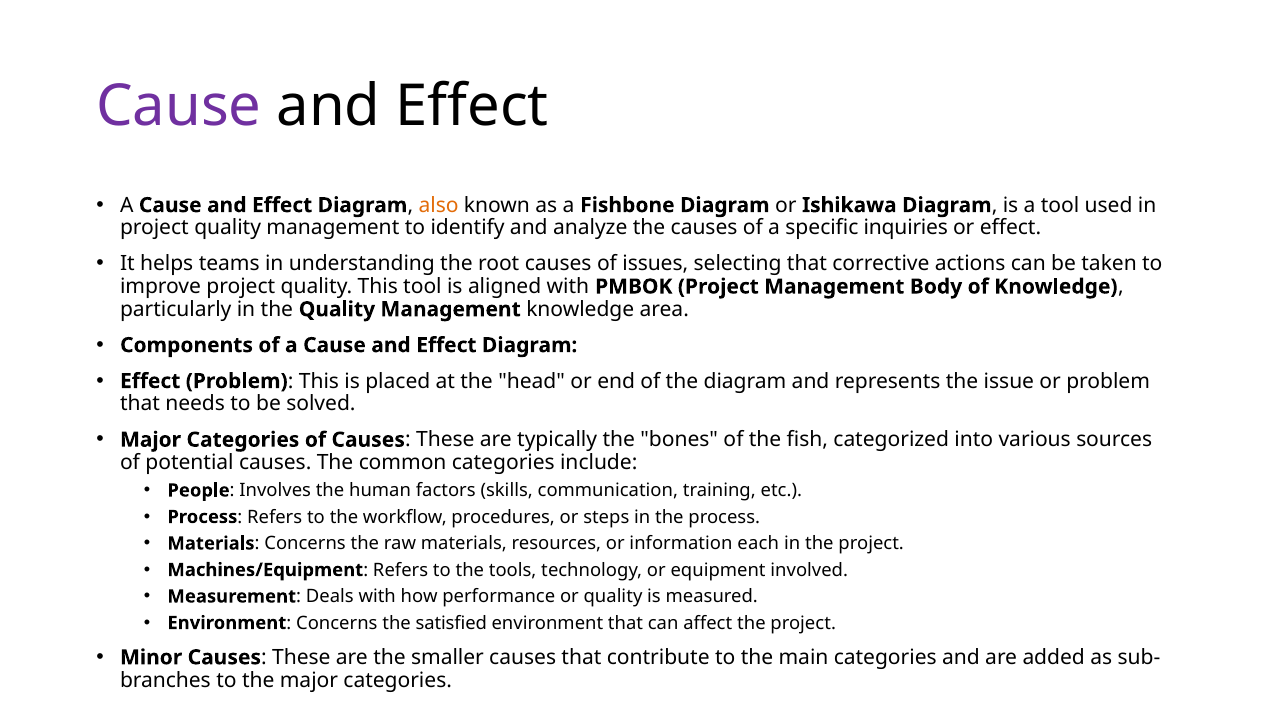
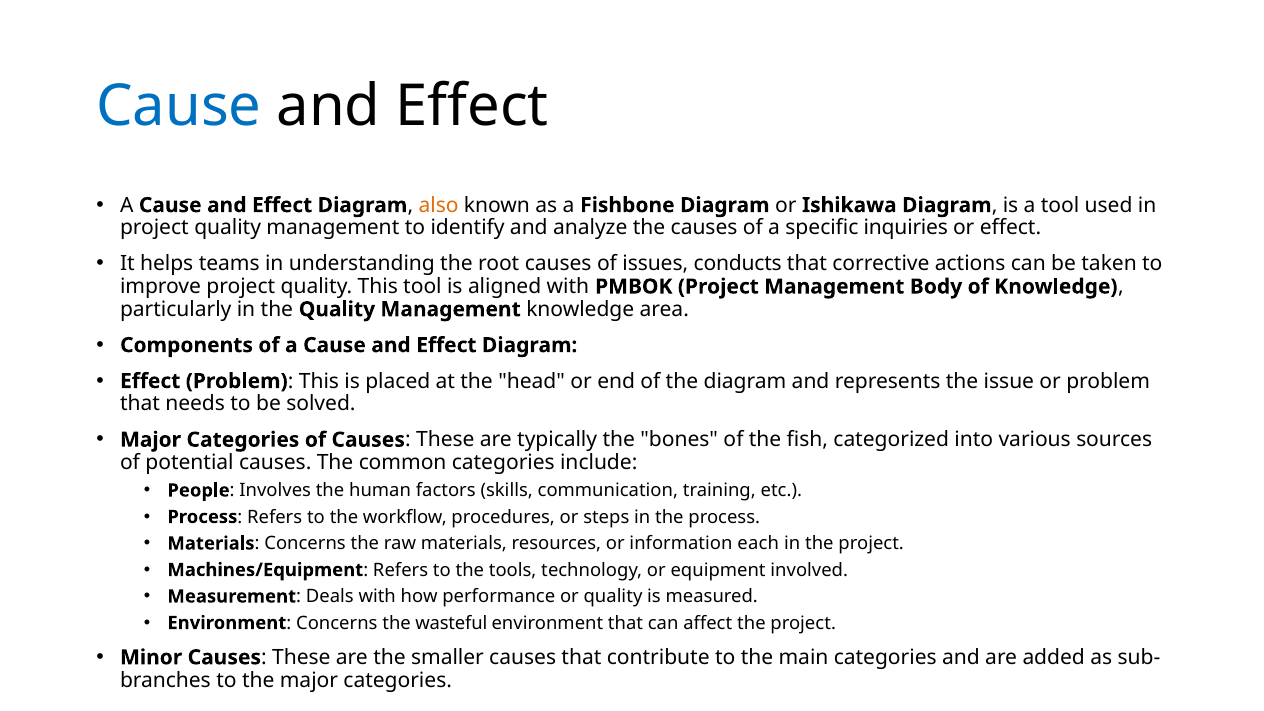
Cause colour: purple -> blue (179, 106)
selecting: selecting -> conducts (738, 264)
satisfied: satisfied -> wasteful (451, 623)
